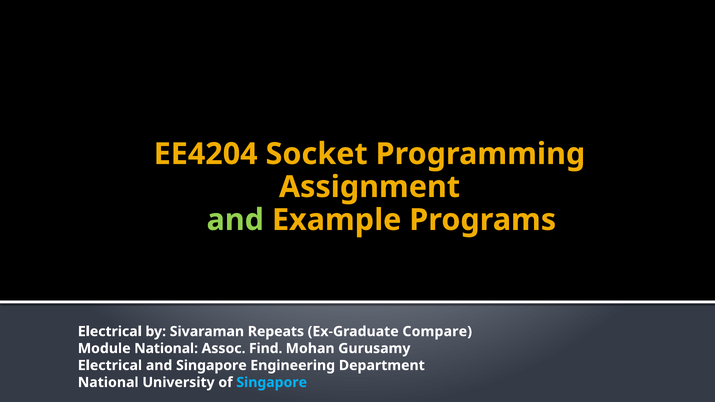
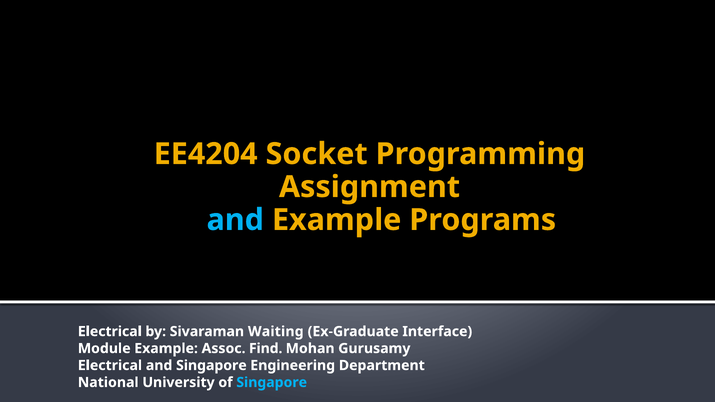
and colour: light green -> light blue (235, 220)
Repeats: Repeats -> Waiting (276, 332)
Compare: Compare -> Interface (437, 332)
Module National: National -> Example (166, 349)
